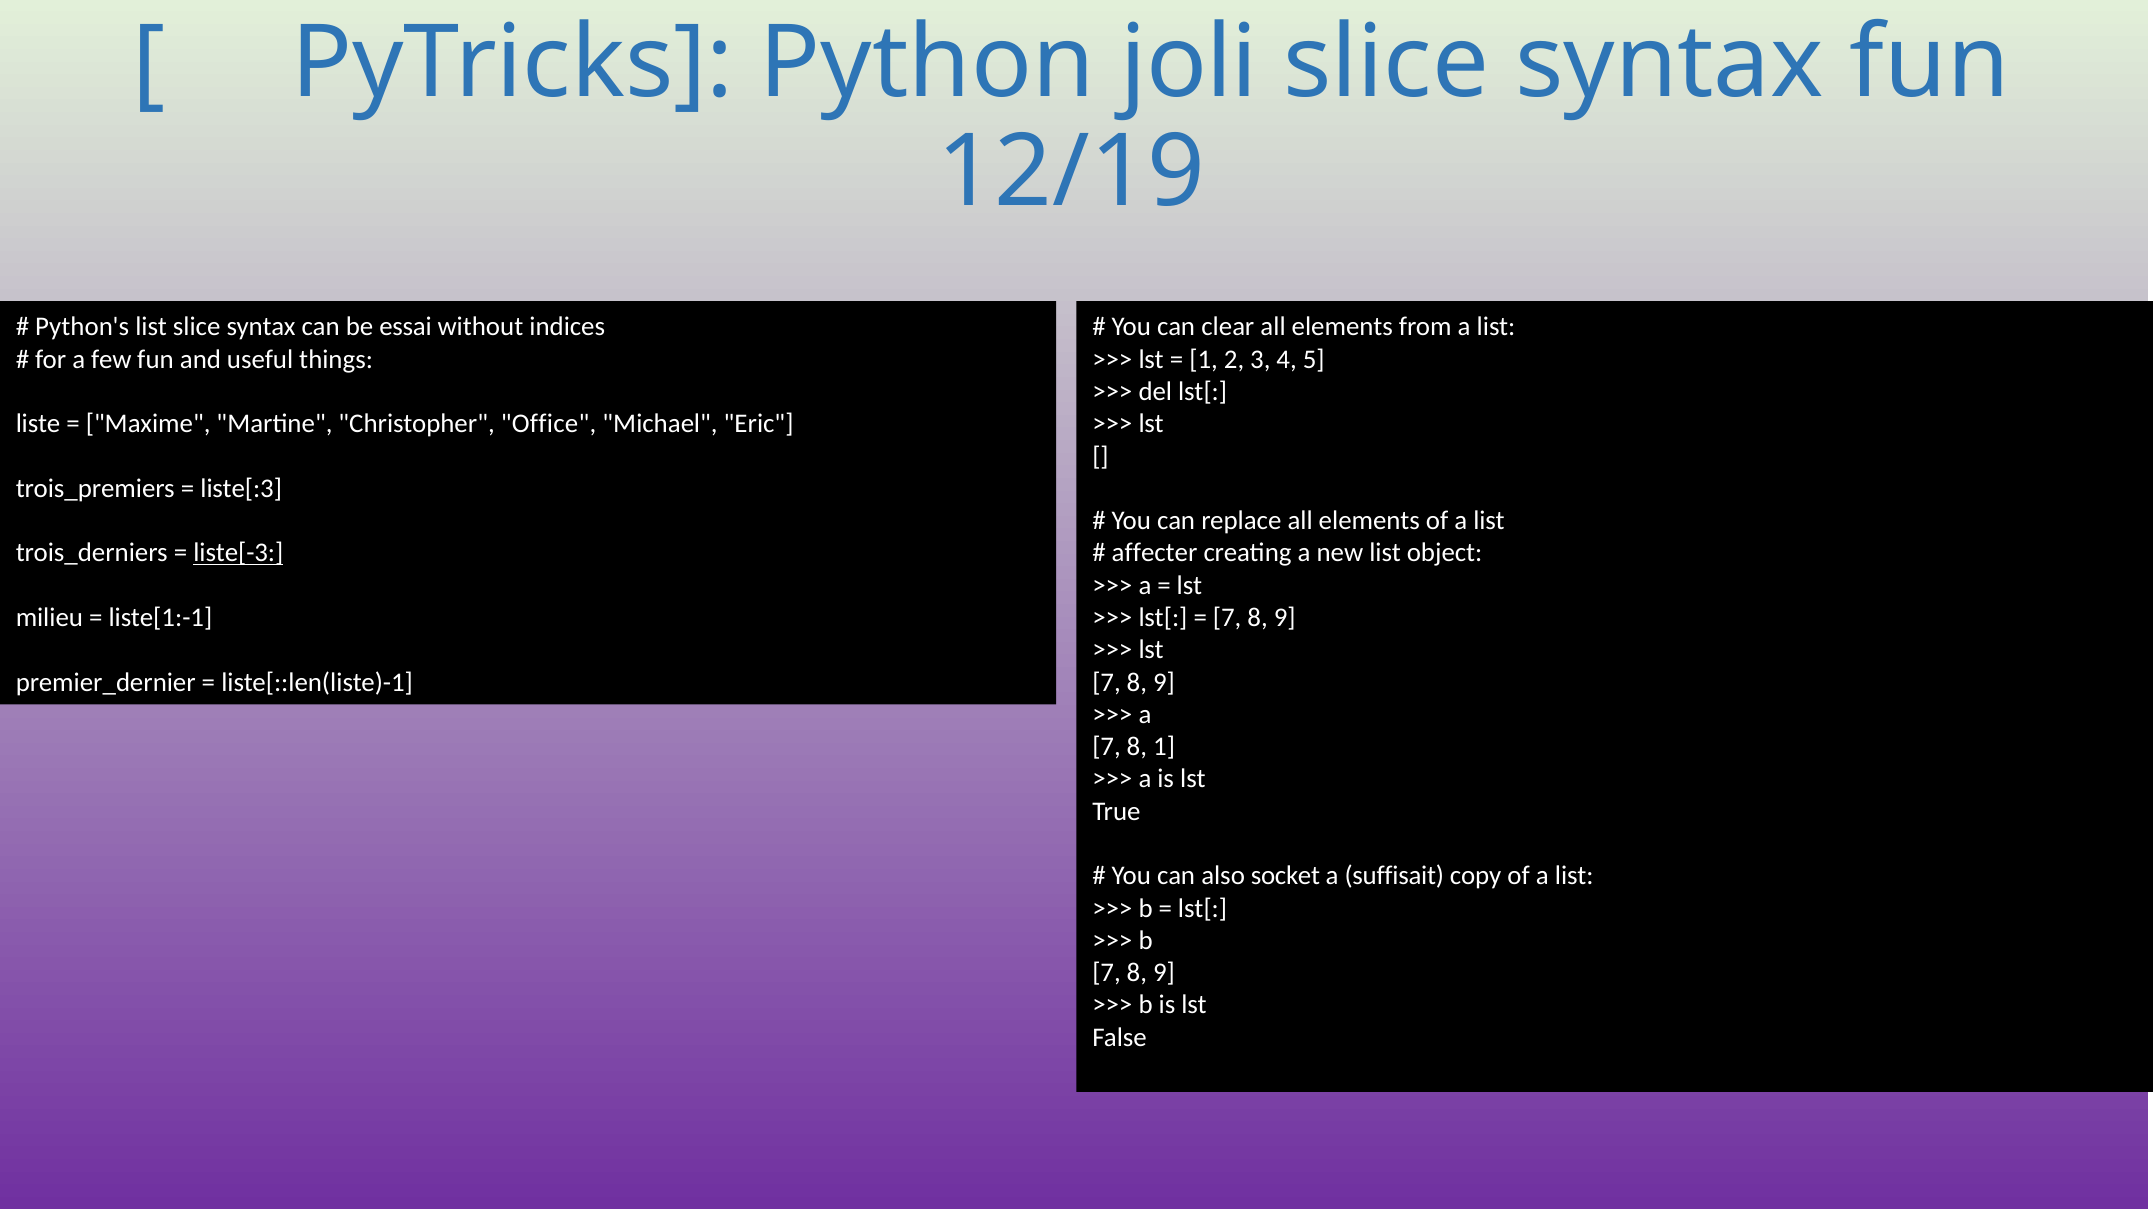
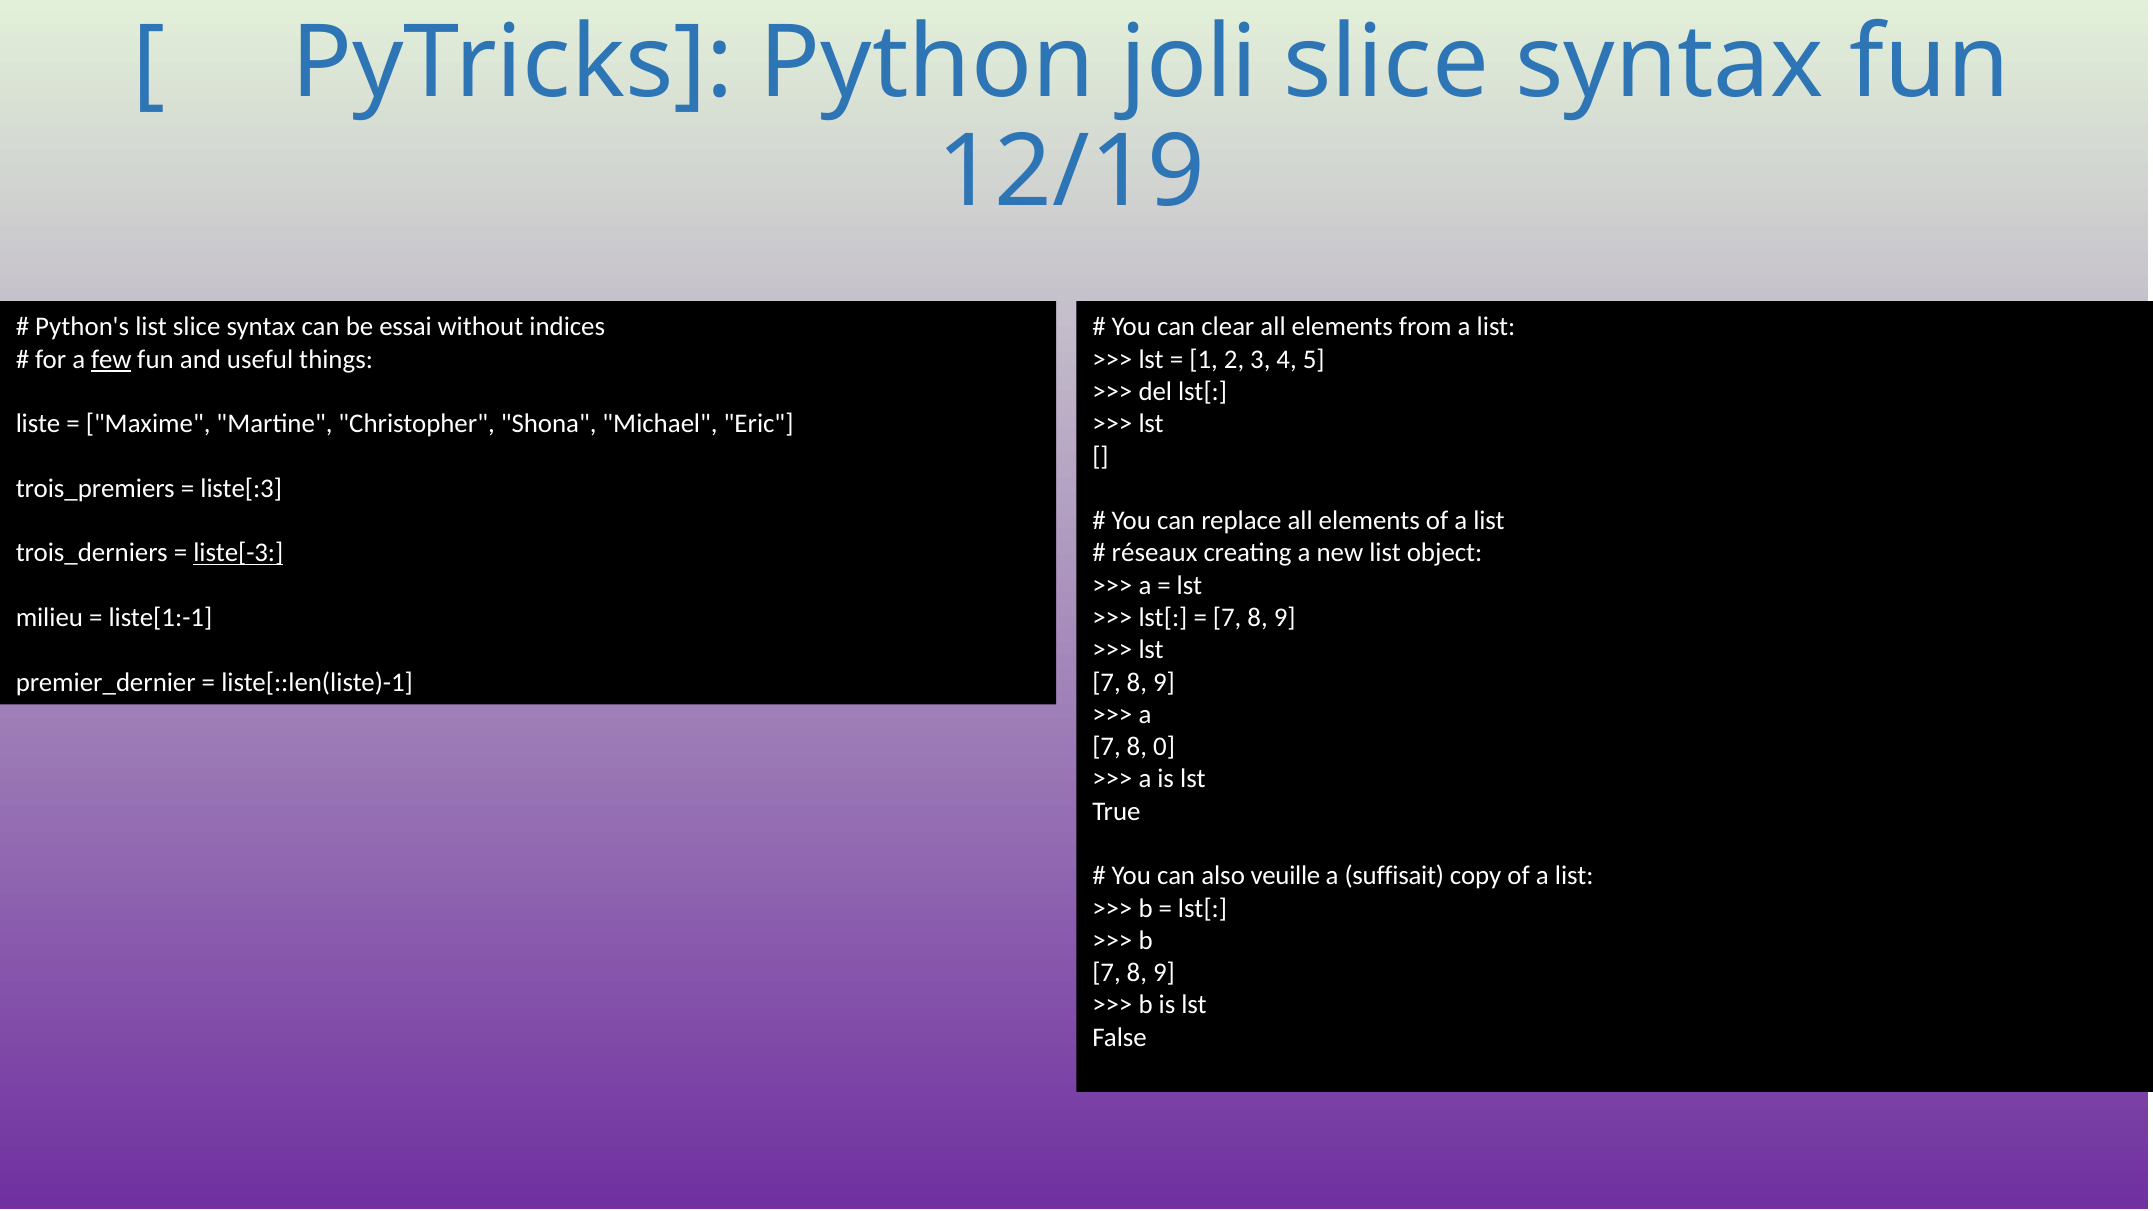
few underline: none -> present (111, 359)
Office: Office -> Shona (549, 424)
affecter: affecter -> réseaux (1155, 553)
8 1: 1 -> 0 (1164, 747)
socket: socket -> veuille (1285, 876)
